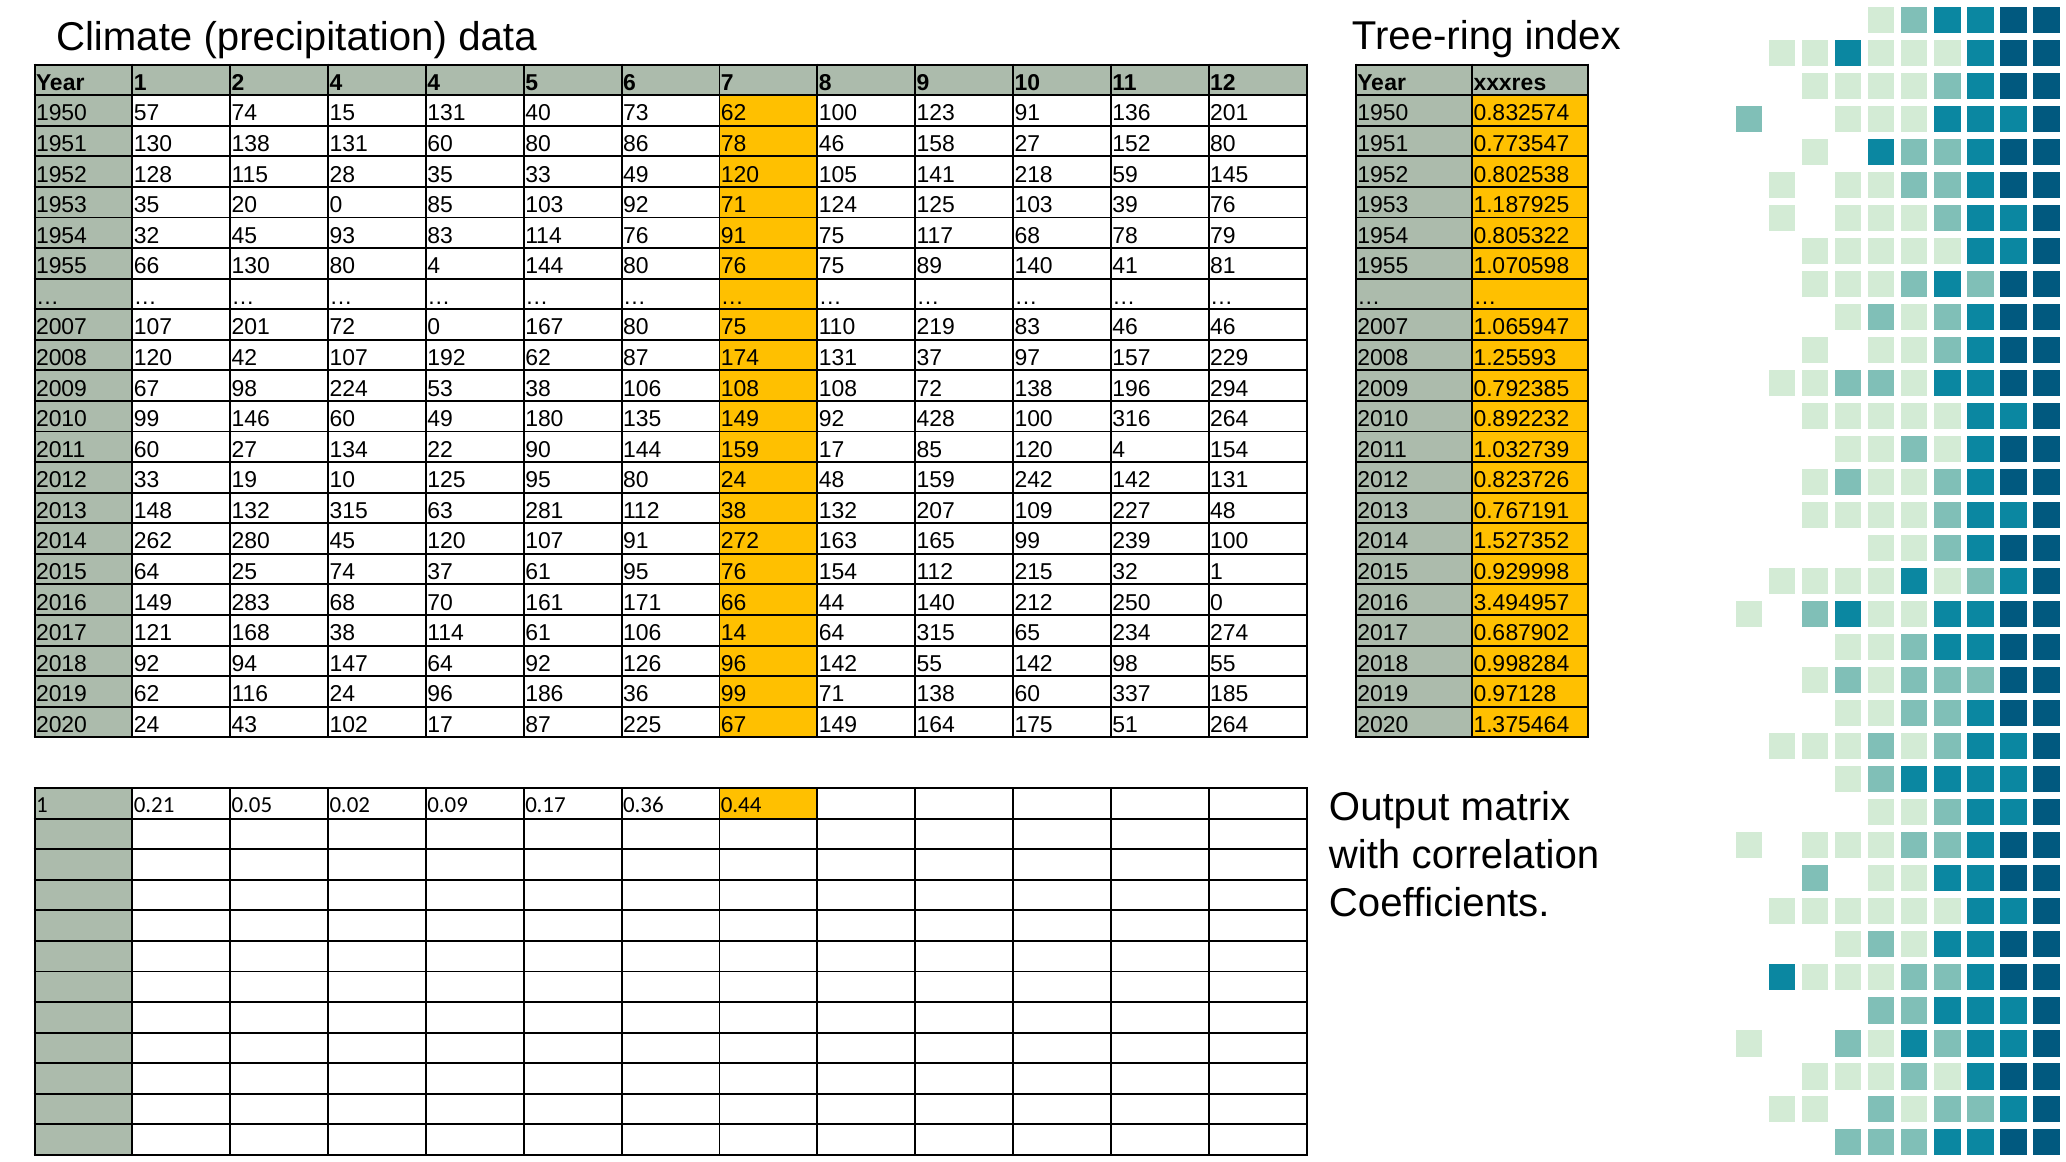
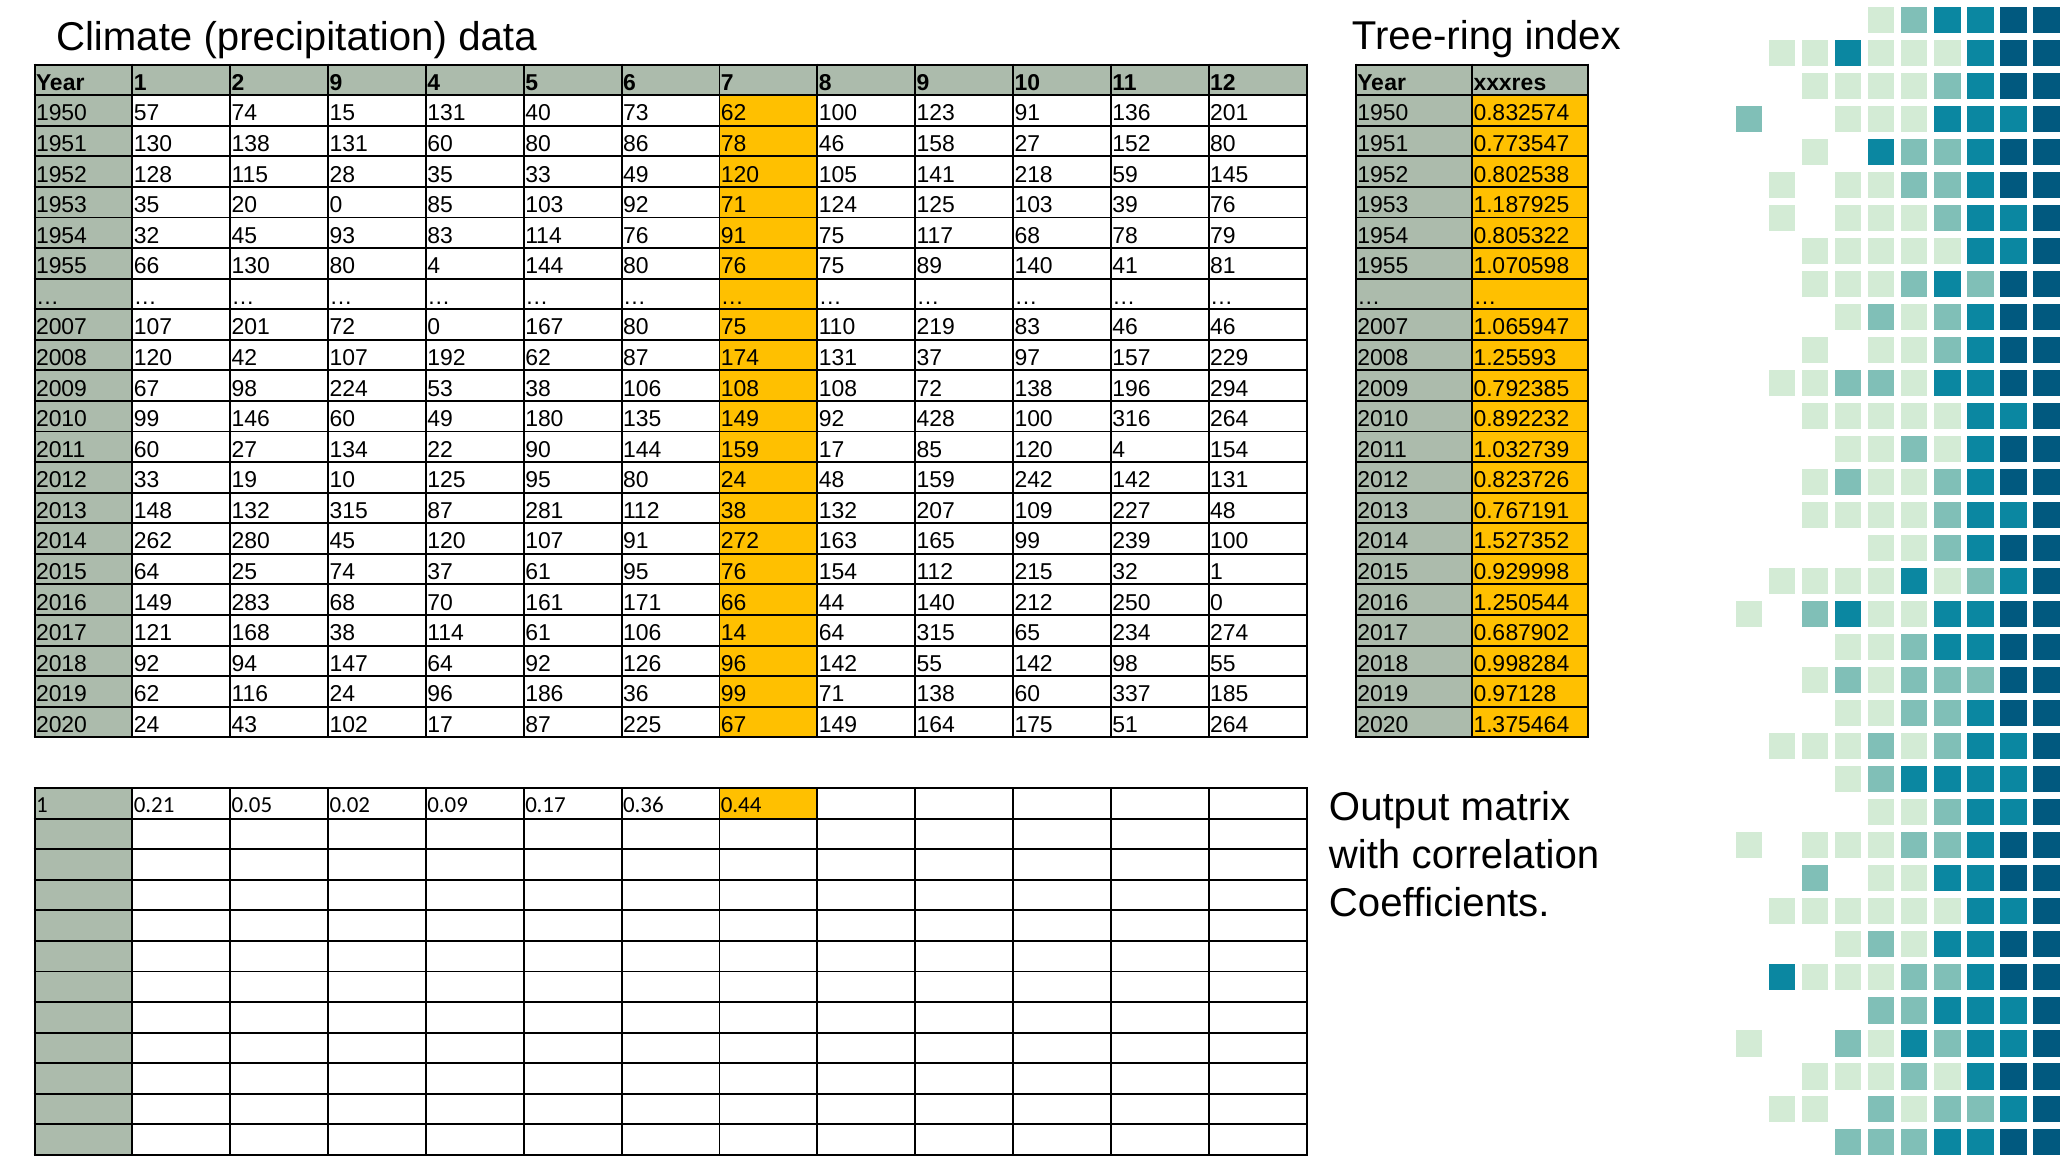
2 4: 4 -> 9 (336, 83)
315 63: 63 -> 87 (440, 511)
3.494957: 3.494957 -> 1.250544 (1521, 603)
